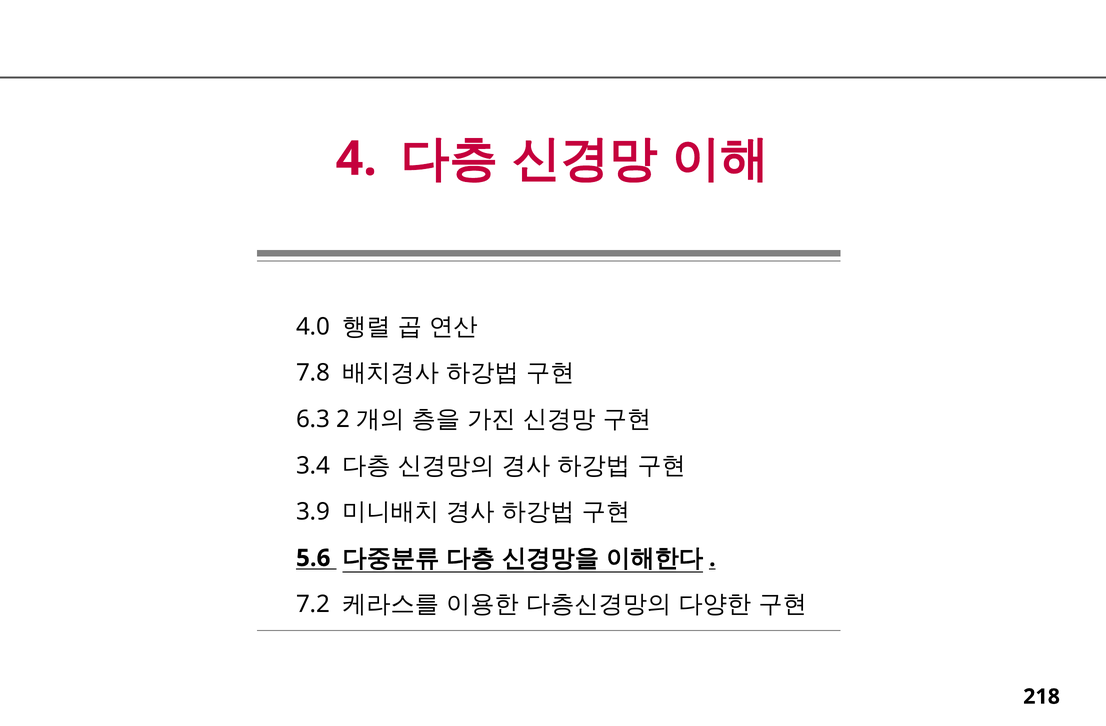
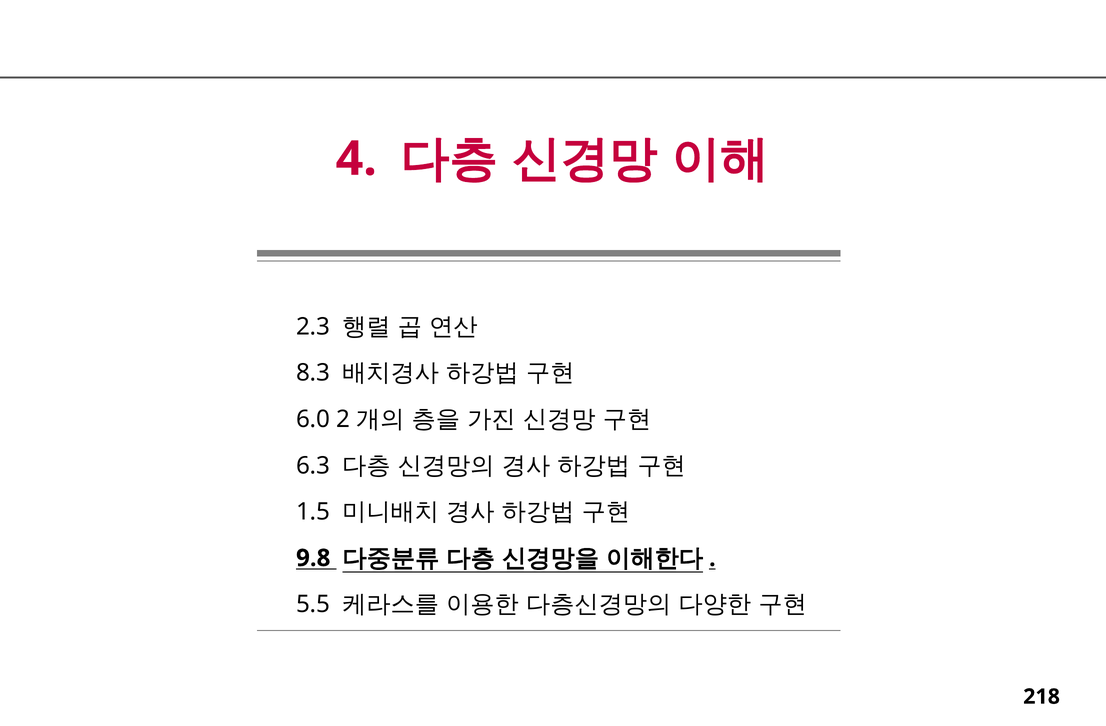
4.0: 4.0 -> 2.3 (313, 327)
7.8: 7.8 -> 8.3 (313, 373)
6.3: 6.3 -> 6.0 (313, 420)
3.4: 3.4 -> 6.3 (313, 466)
3.9: 3.9 -> 1.5 (313, 512)
5.6: 5.6 -> 9.8 (313, 558)
7.2: 7.2 -> 5.5 (313, 605)
